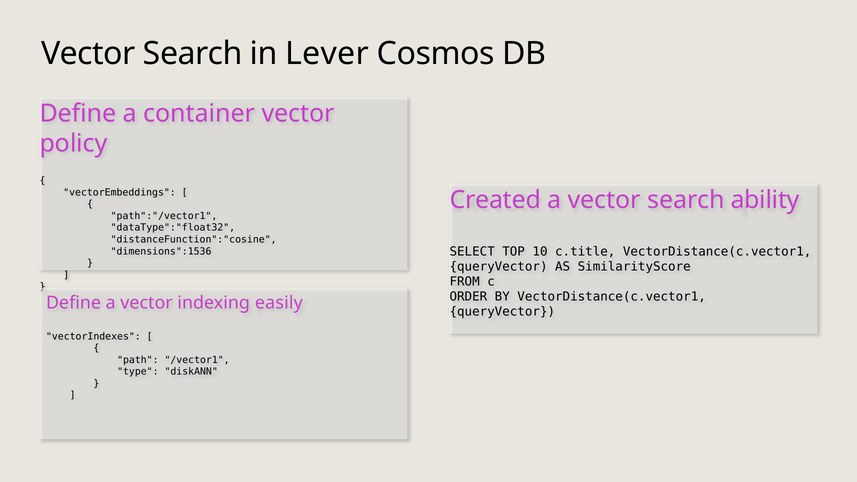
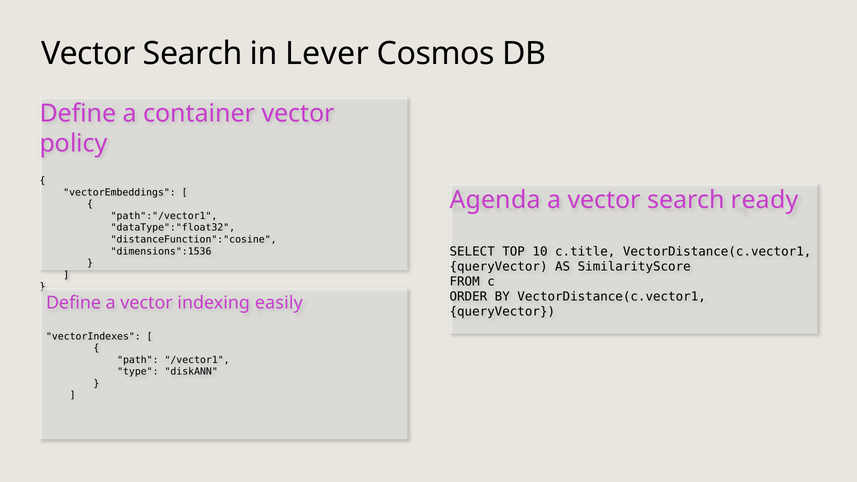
Created: Created -> Agenda (495, 200)
ability: ability -> ready (765, 200)
